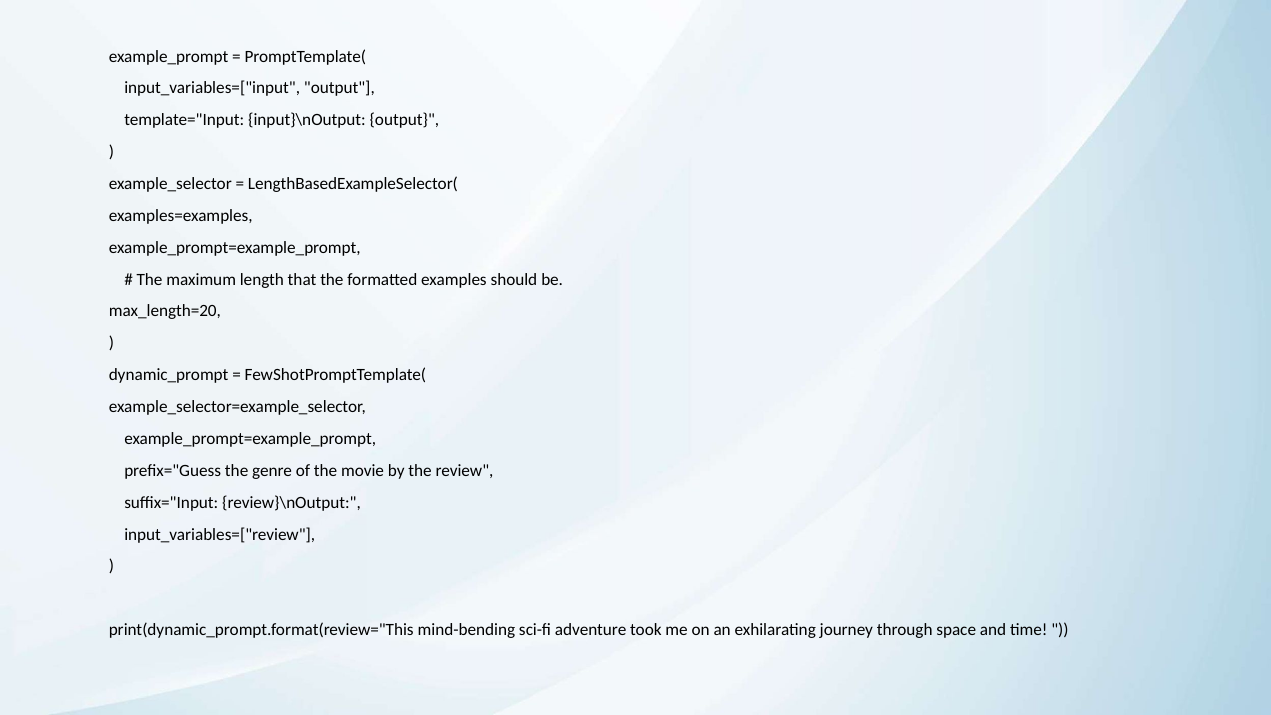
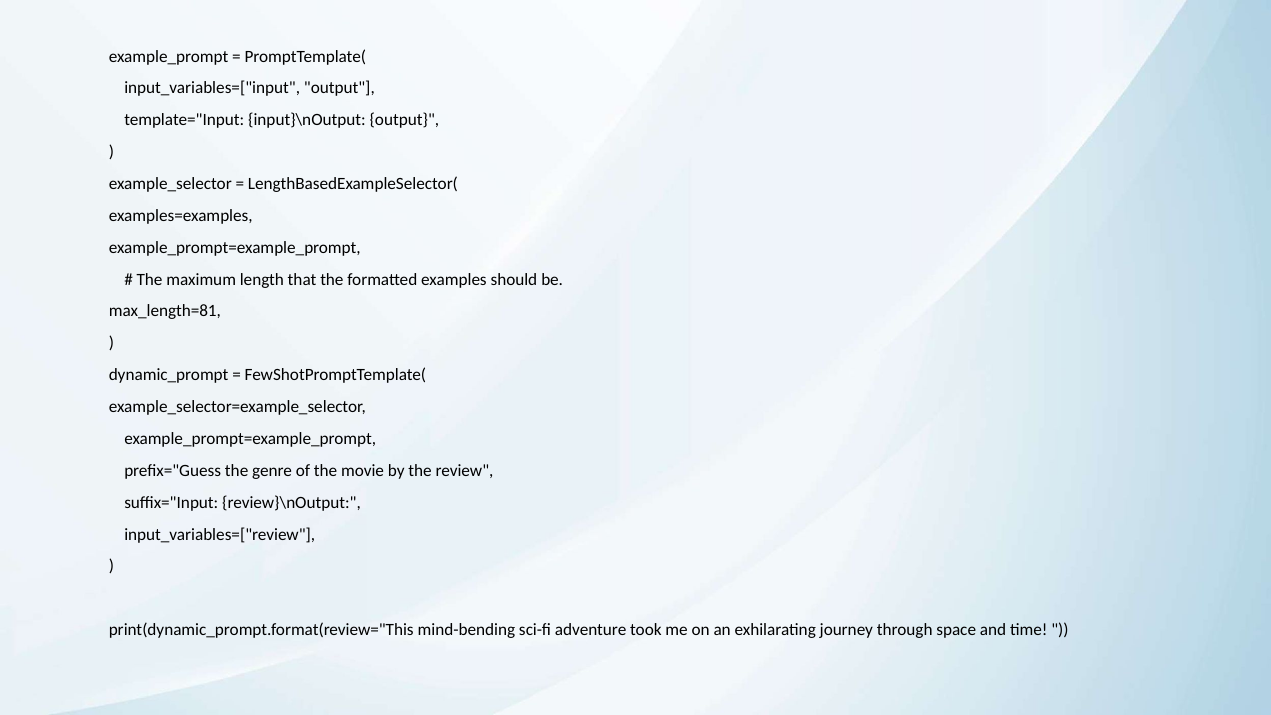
max_length=20: max_length=20 -> max_length=81 (165, 311)
